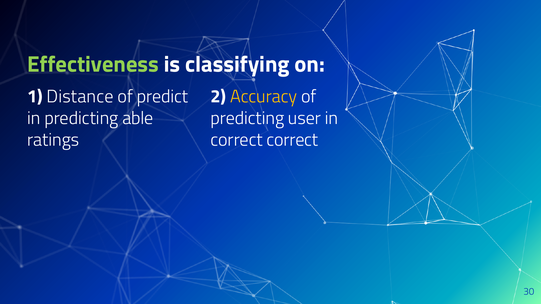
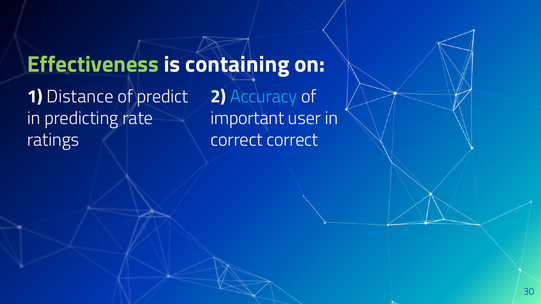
classifying: classifying -> containing (237, 64)
Accuracy colour: yellow -> light blue (264, 97)
able: able -> rate (138, 118)
predicting: predicting -> important (247, 118)
